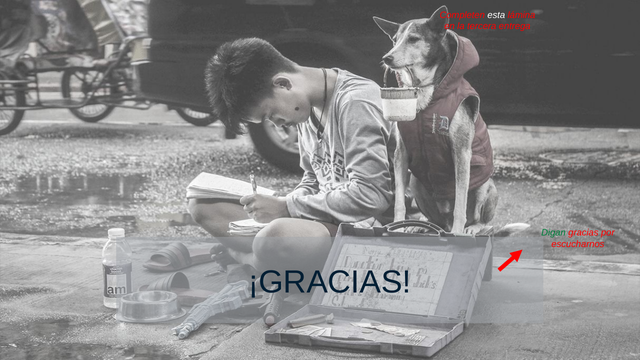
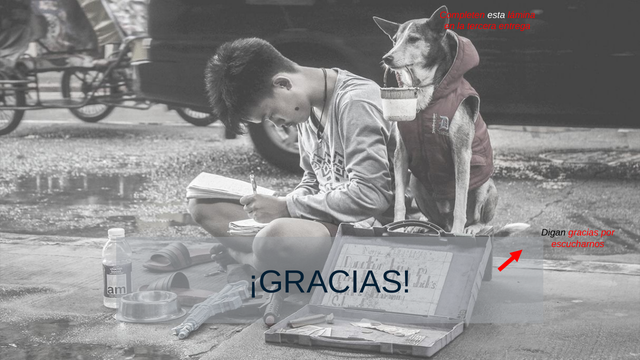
Digan colour: green -> black (554, 233)
